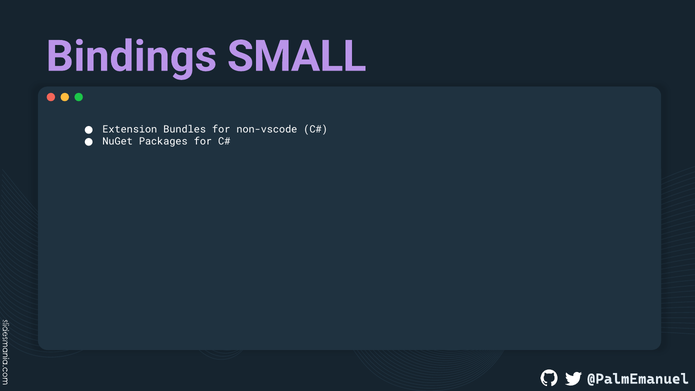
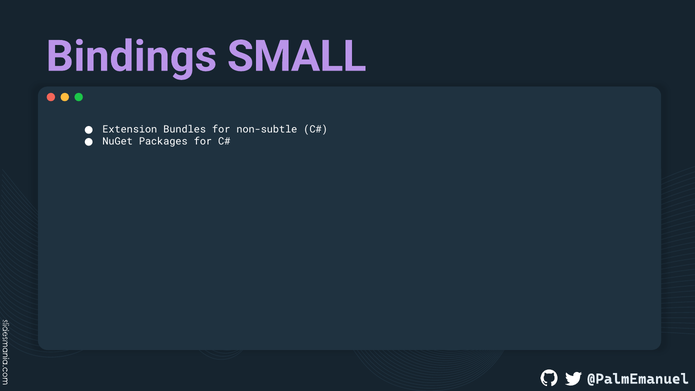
non-vscode: non-vscode -> non-subtle (267, 129)
